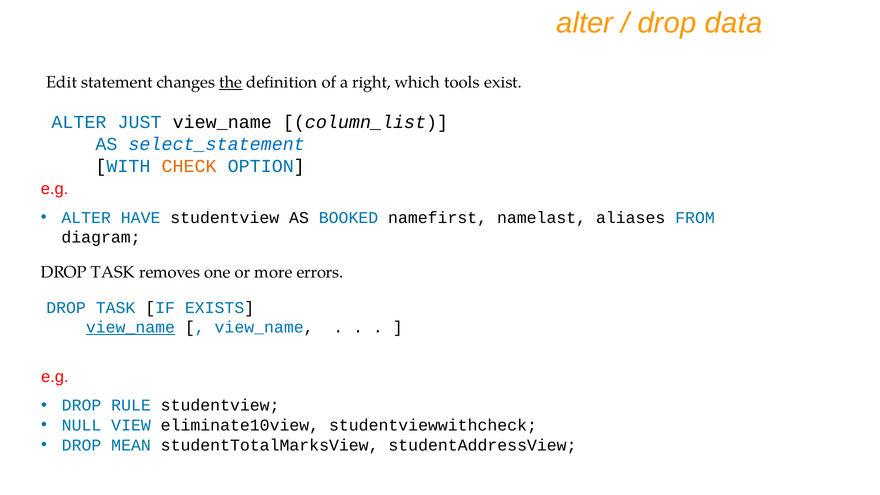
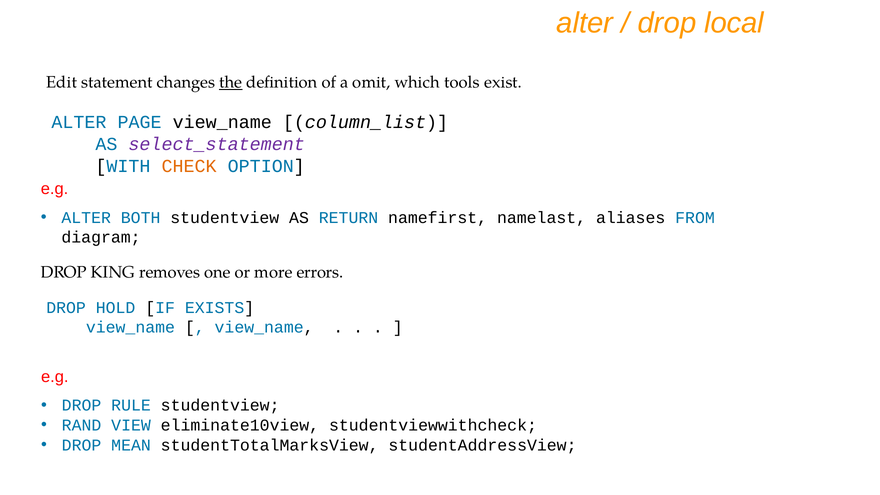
data: data -> local (734, 23)
right: right -> omit (371, 82)
JUST: JUST -> PAGE (140, 122)
select_statement colour: blue -> purple (217, 144)
HAVE: HAVE -> BOTH (141, 218)
BOOKED: BOOKED -> RETURN (349, 218)
TASK: TASK -> KING (113, 272)
TASK: TASK -> HOLD (116, 308)
view_name underline: present -> none (130, 327)
NULL: NULL -> RAND (82, 425)
